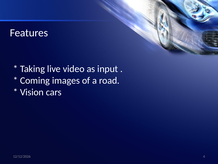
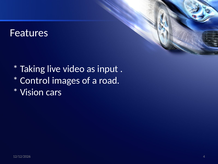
Coming: Coming -> Control (35, 80)
